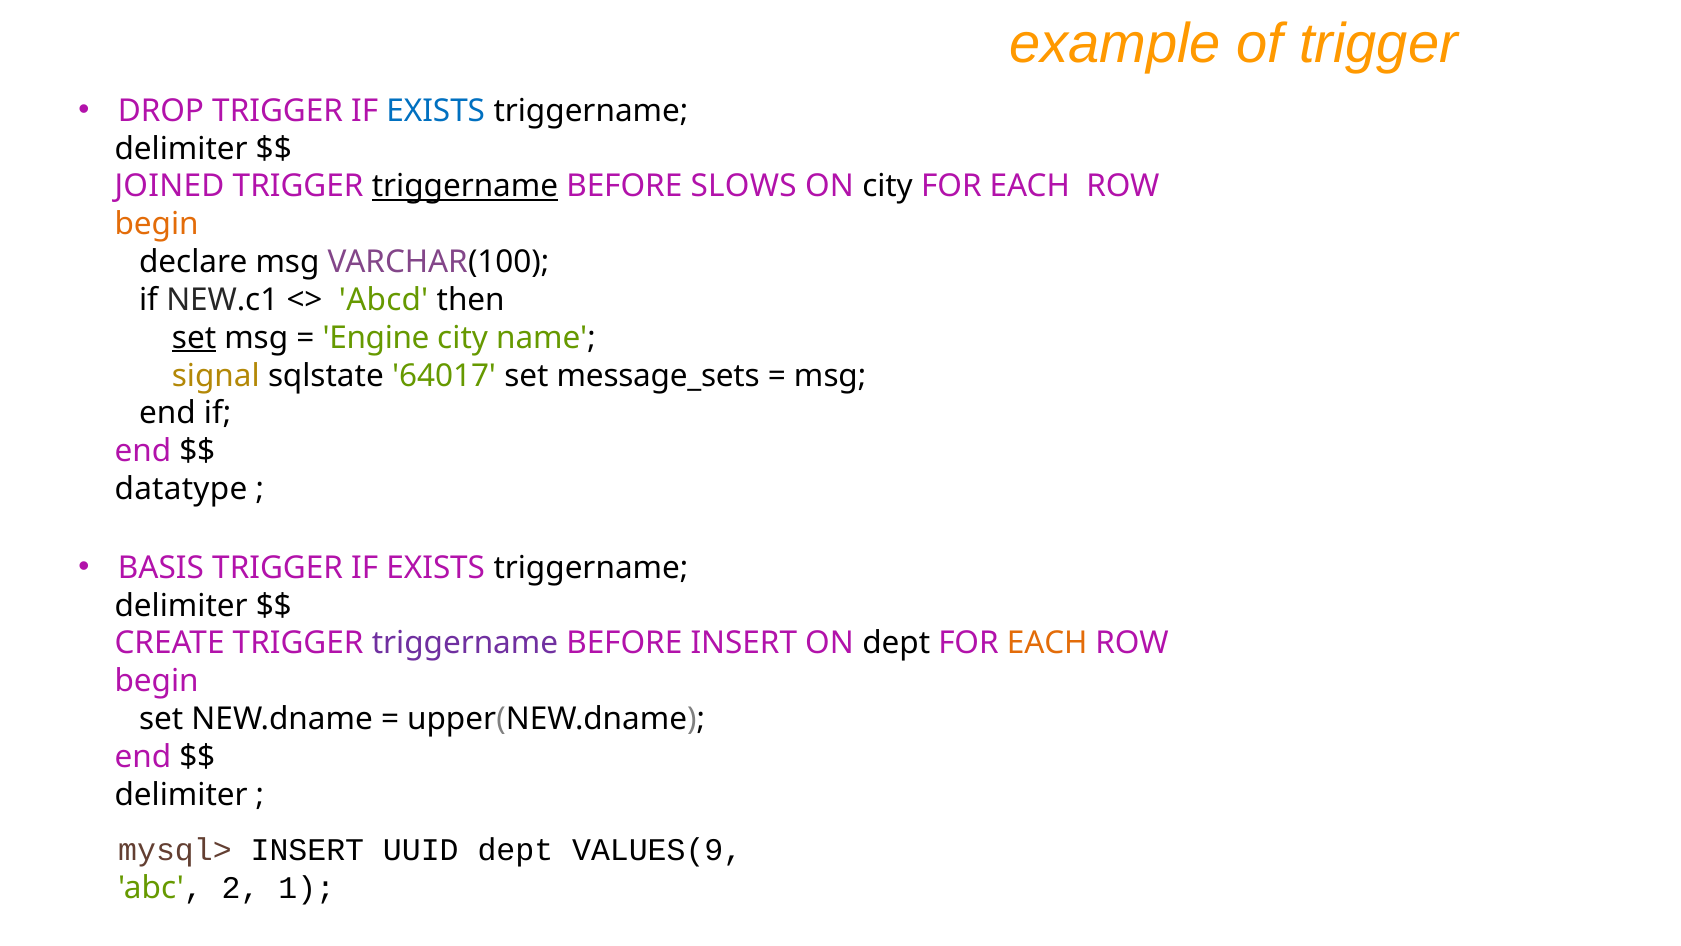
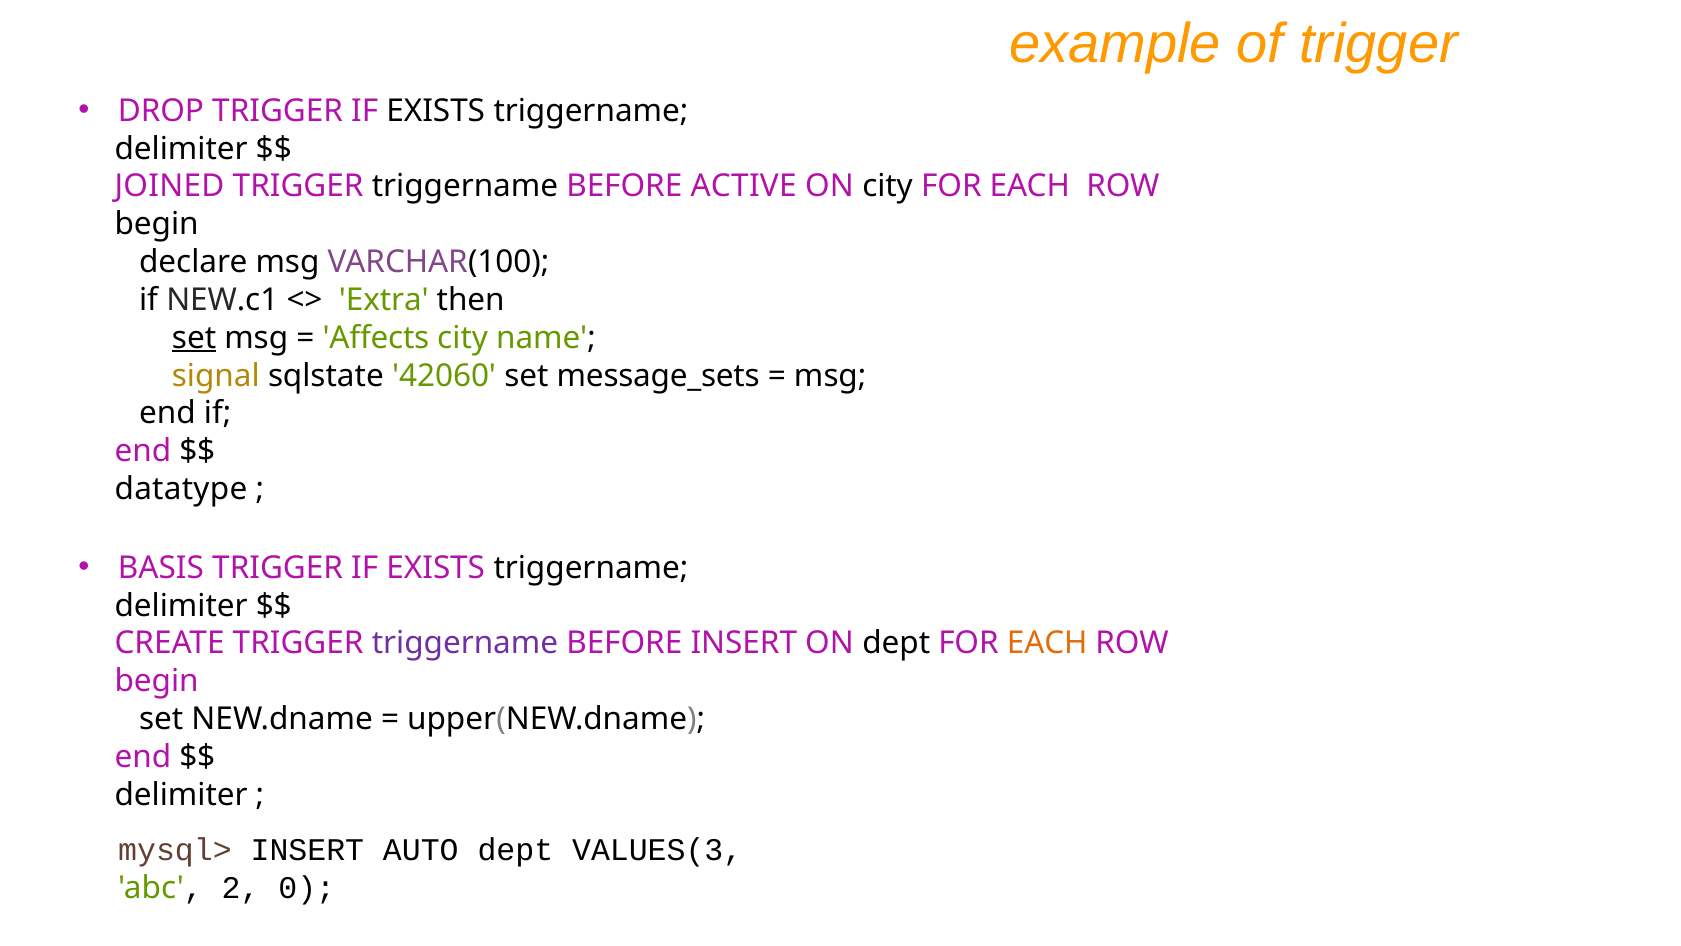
EXISTS colour: blue -> black (436, 111)
triggername underline: present -> none (465, 186)
SLOWS: SLOWS -> ACTIVE (744, 186)
begin colour: orange -> black (157, 224)
Abcd: Abcd -> Extra (384, 300)
Engine: Engine -> Affects (376, 338)
64017: 64017 -> 42060 (444, 376)
UUID: UUID -> AUTO (421, 850)
VALUES(9: VALUES(9 -> VALUES(3 (657, 850)
1: 1 -> 0 (307, 888)
